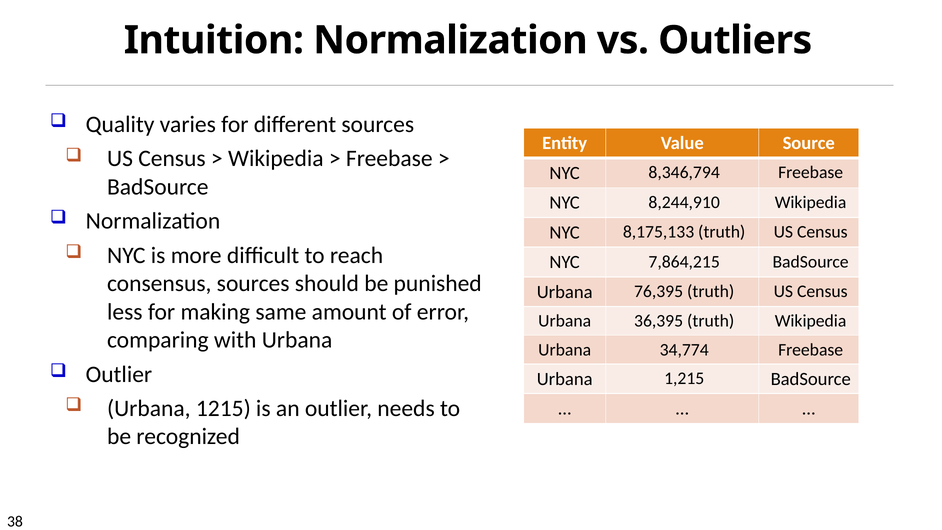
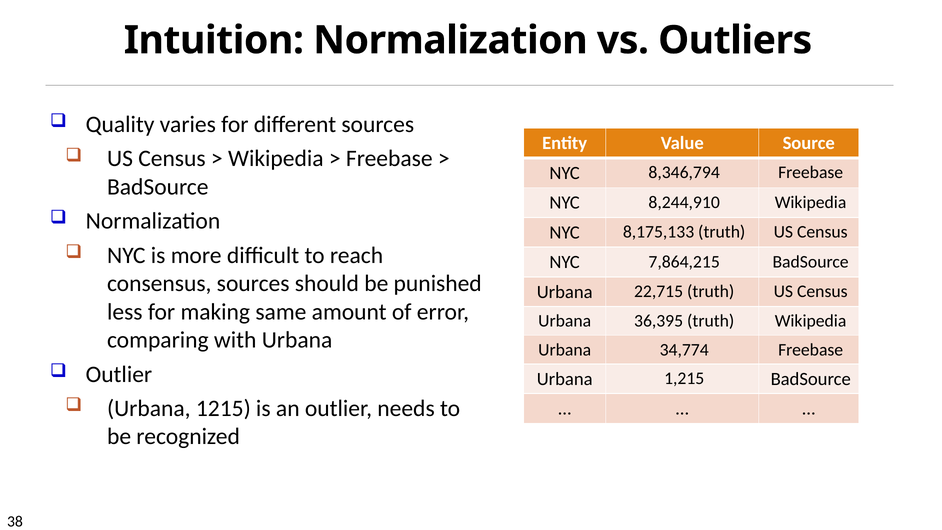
76,395: 76,395 -> 22,715 (659, 291)
